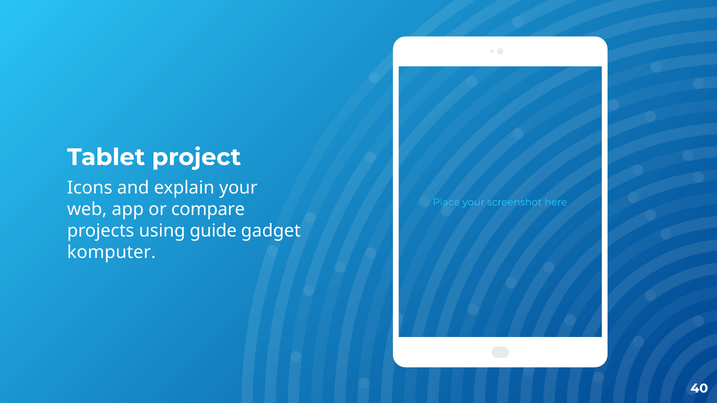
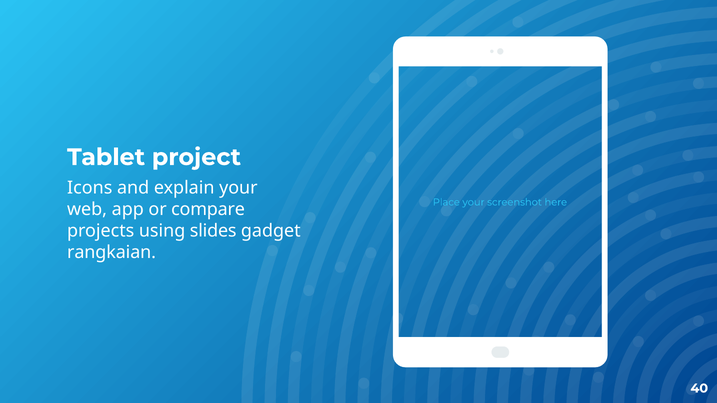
guide: guide -> slides (213, 231)
komputer: komputer -> rangkaian (112, 253)
